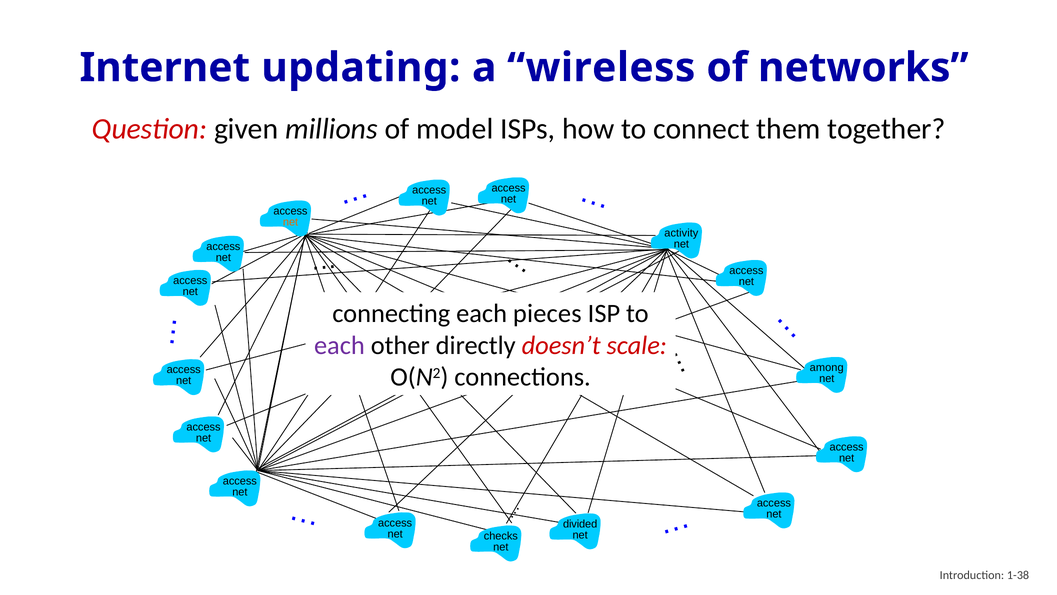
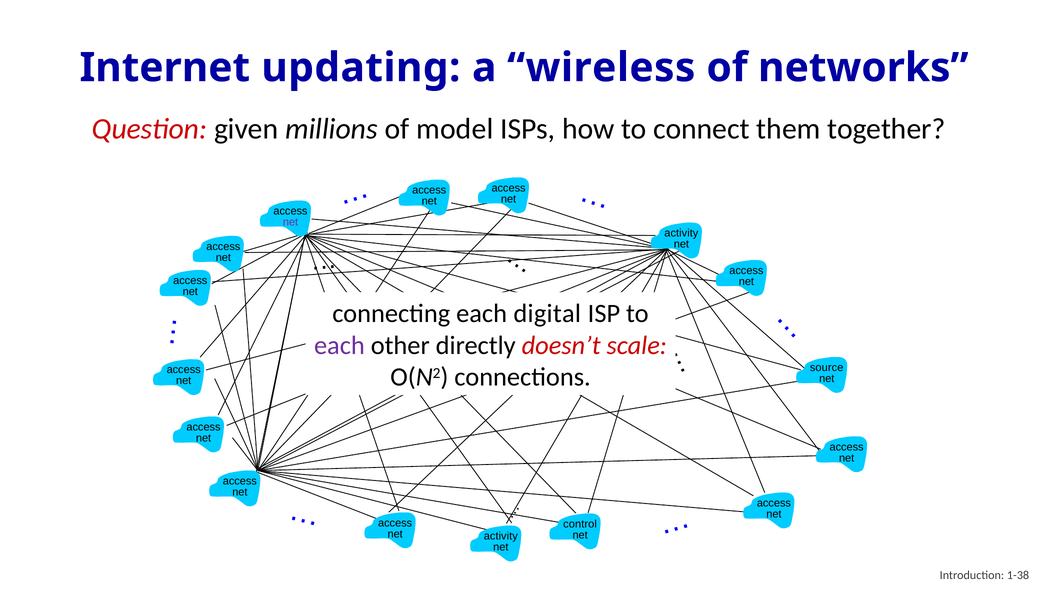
net colour: orange -> purple (291, 222)
pieces: pieces -> digital (547, 314)
among: among -> source (827, 367)
divided: divided -> control (580, 524)
checks: checks -> activity (501, 536)
